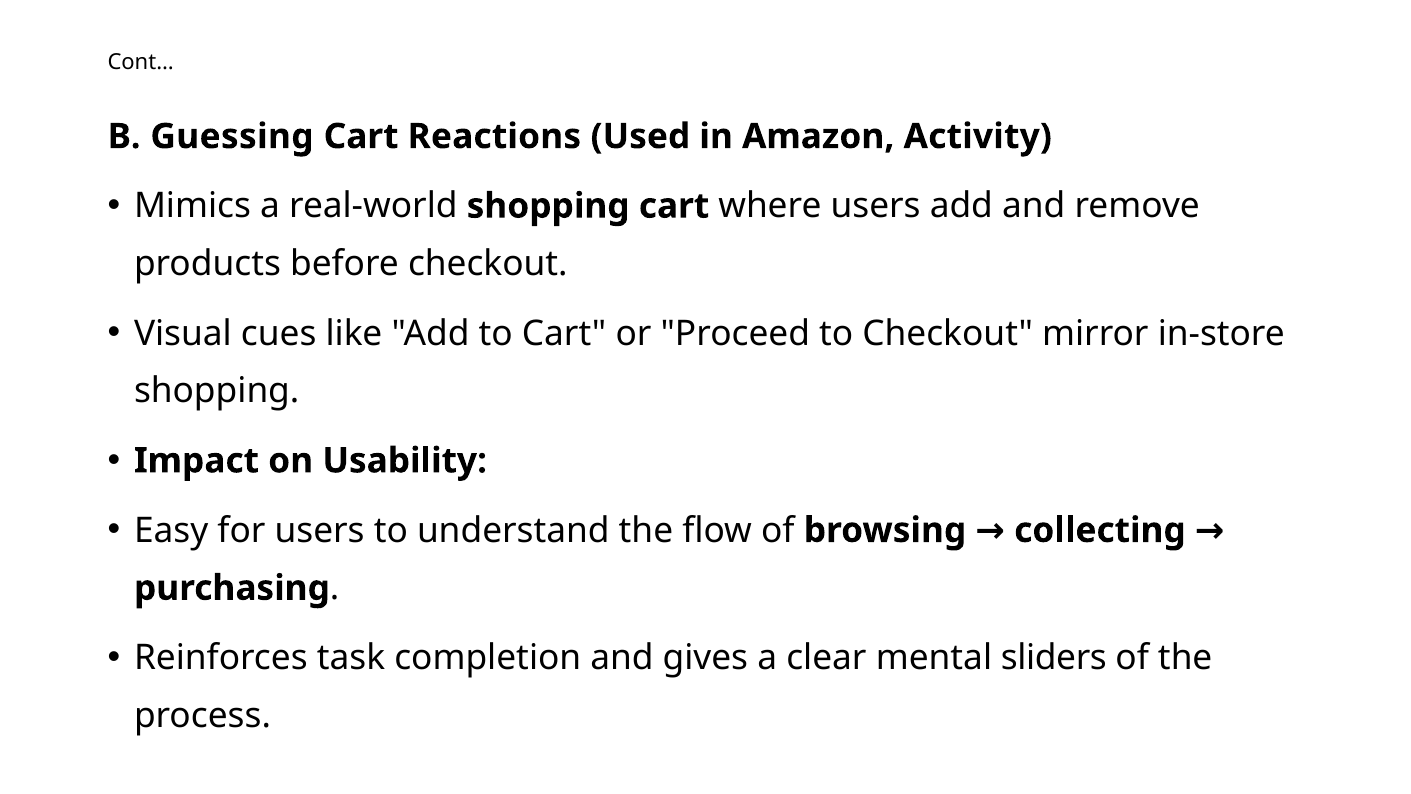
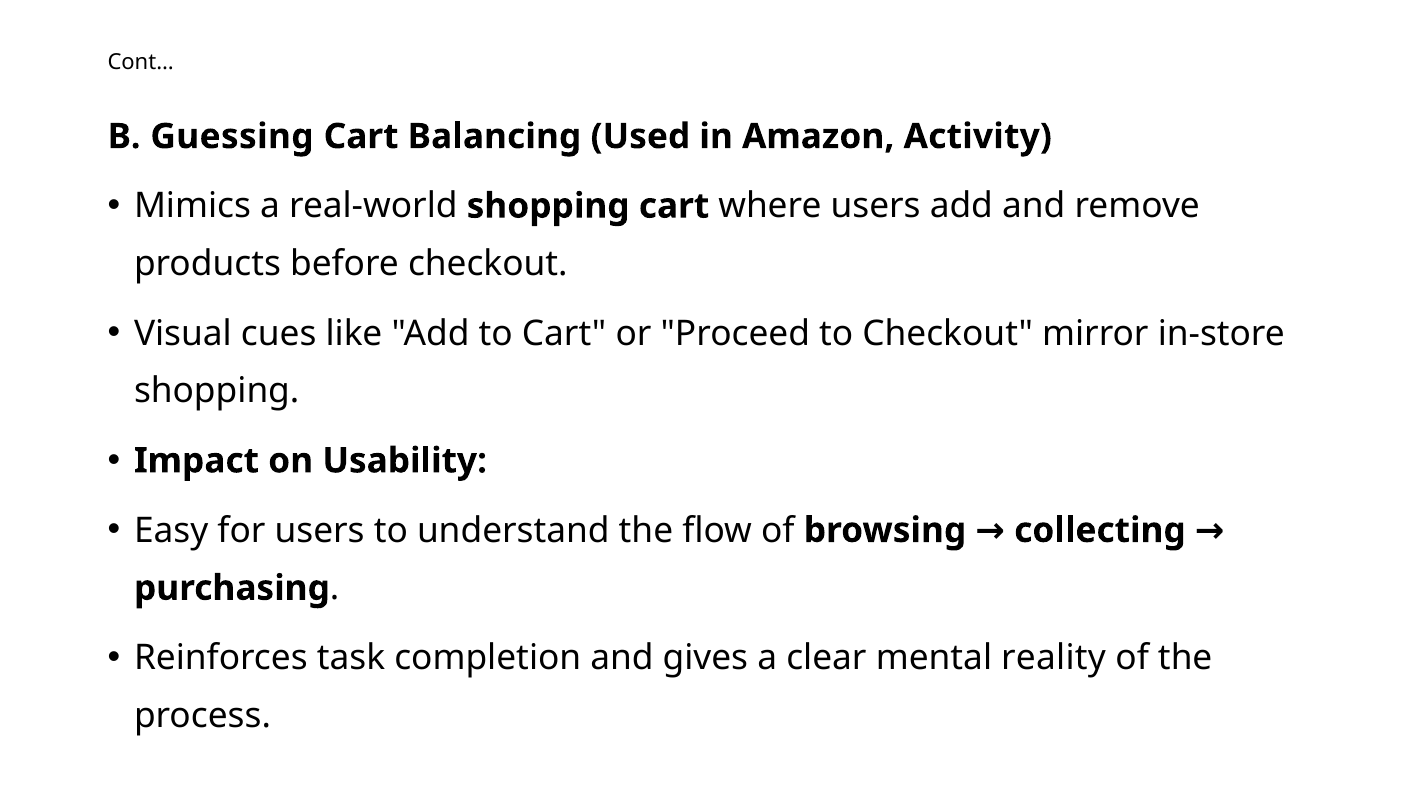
Reactions: Reactions -> Balancing (494, 136)
sliders: sliders -> reality (1054, 657)
